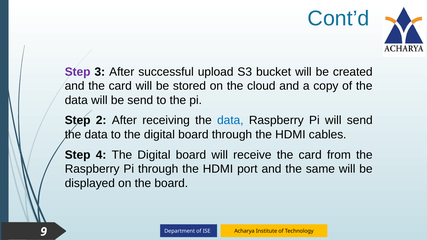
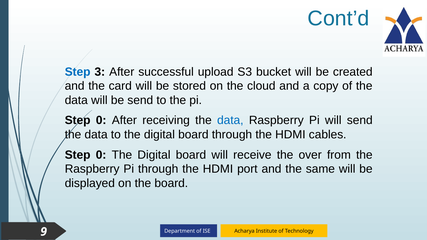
Step colour: purple -> blue (78, 72)
2: 2 -> 0 (101, 120)
4: 4 -> 0 (101, 155)
receive the card: card -> over (310, 155)
